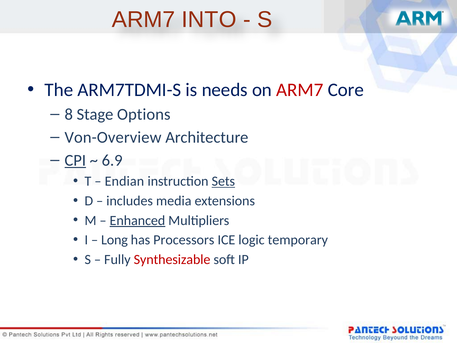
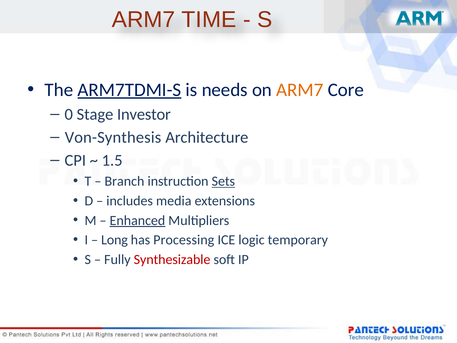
INTO: INTO -> TIME (209, 20)
ARM7TDMI-S underline: none -> present (129, 90)
ARM7 colour: red -> orange (300, 90)
8: 8 -> 0 (69, 114)
Options: Options -> Investor (144, 114)
Von-Overview: Von-Overview -> Von-Synthesis (113, 137)
CPI underline: present -> none (75, 160)
6.9: 6.9 -> 1.5 (112, 160)
Endian: Endian -> Branch (124, 181)
Processors: Processors -> Processing (184, 240)
